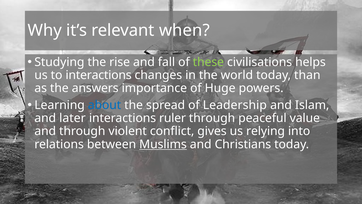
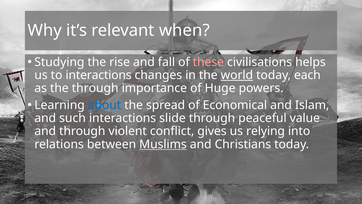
these colour: light green -> pink (208, 62)
world underline: none -> present (237, 75)
than: than -> each (307, 75)
the answers: answers -> through (95, 88)
Leadership: Leadership -> Economical (235, 105)
later: later -> such (72, 118)
ruler: ruler -> slide (172, 118)
